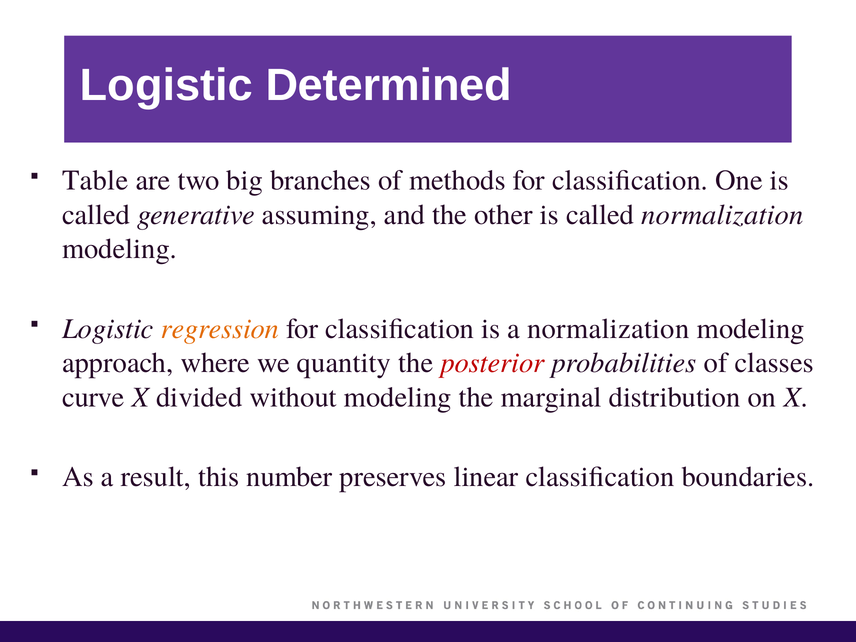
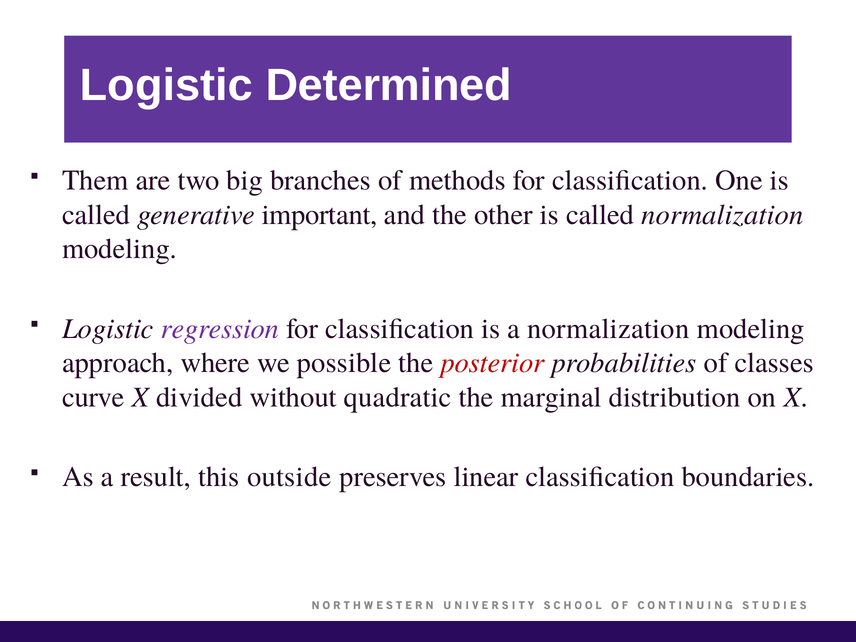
Table: Table -> Them (95, 180)
assuming: assuming -> important (320, 215)
regression colour: orange -> purple (220, 329)
quantity: quantity -> possible (344, 363)
without modeling: modeling -> quadratic (398, 397)
number: number -> outside (289, 477)
